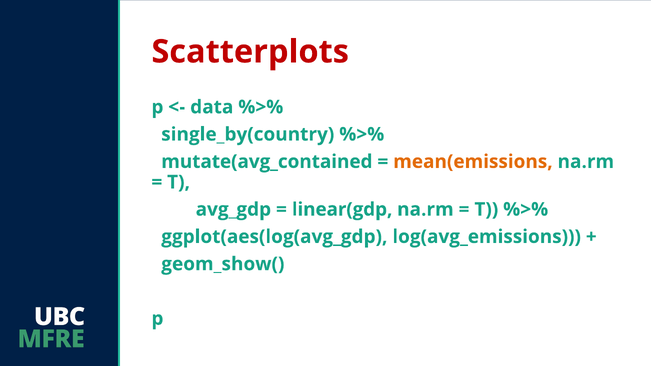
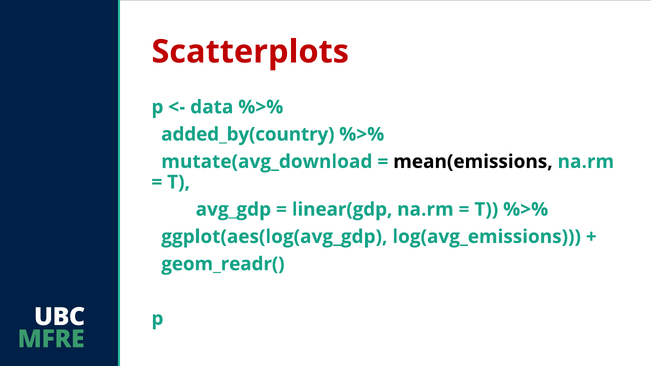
single_by(country: single_by(country -> added_by(country (248, 134)
mutate(avg_contained: mutate(avg_contained -> mutate(avg_download (267, 162)
mean(emissions colour: orange -> black (473, 162)
geom_show(: geom_show( -> geom_readr( (223, 264)
